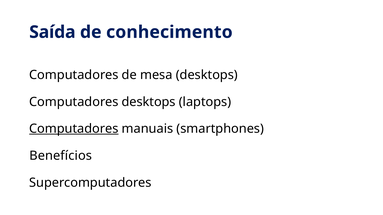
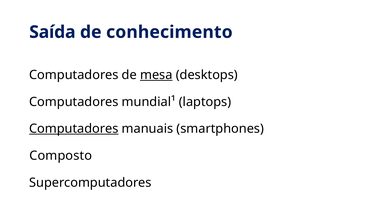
mesa underline: none -> present (156, 75)
Computadores desktops: desktops -> mundial¹ (149, 102)
Benefícios: Benefícios -> Composto (61, 156)
